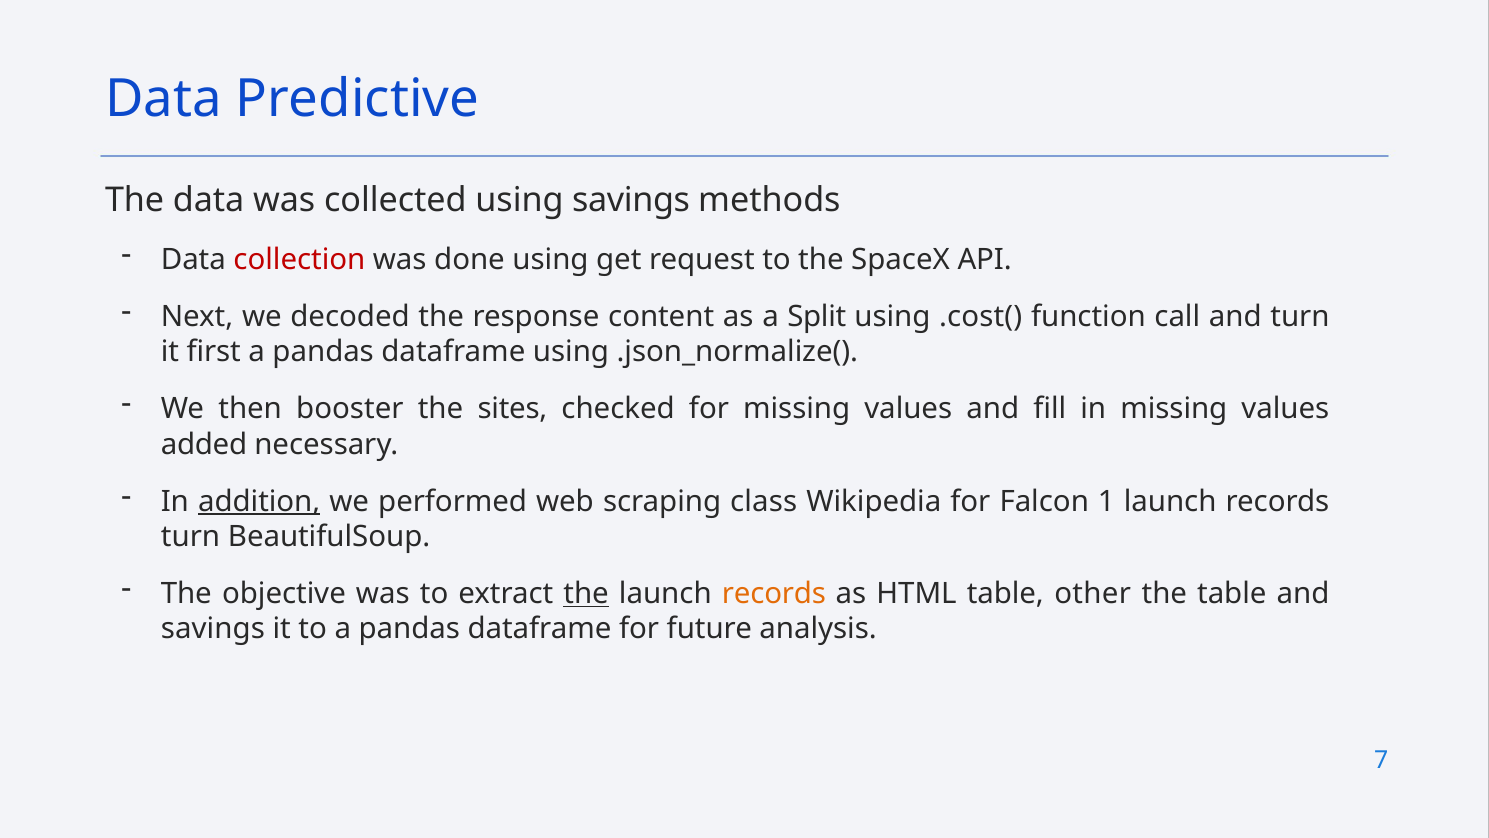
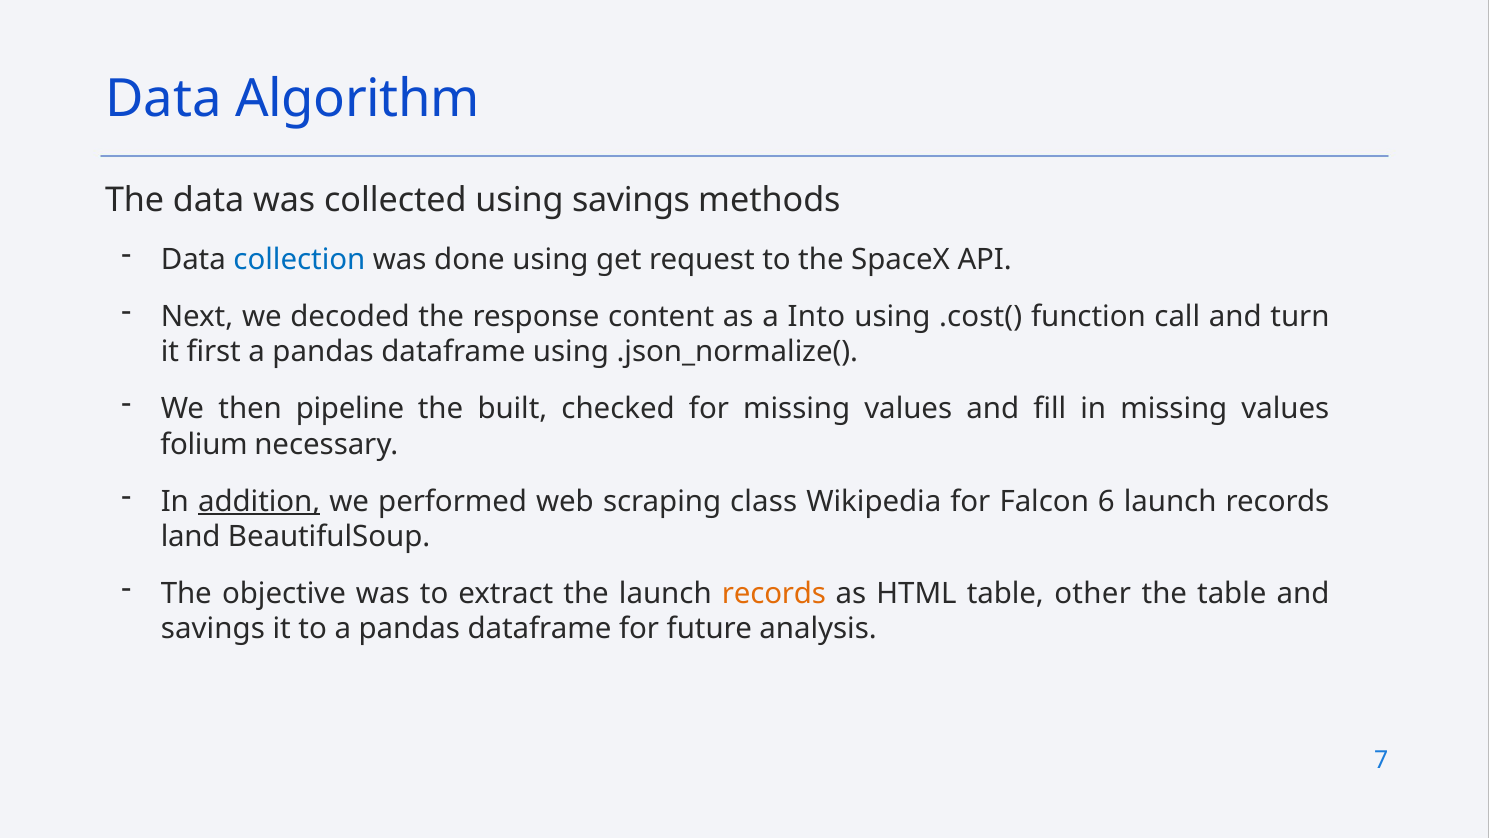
Predictive: Predictive -> Algorithm (358, 99)
collection colour: red -> blue (299, 259)
Split: Split -> Into (816, 316)
booster: booster -> pipeline (350, 409)
sites: sites -> built (512, 409)
added: added -> folium (204, 444)
1: 1 -> 6 (1106, 501)
turn: turn -> land (191, 537)
the underline: present -> none (586, 594)
